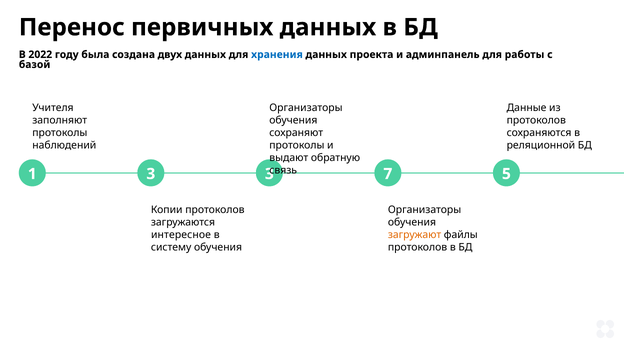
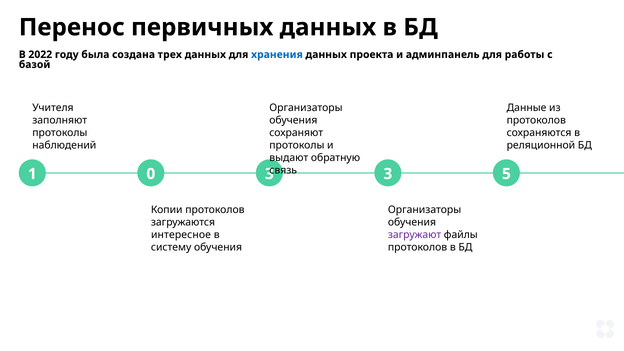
двух: двух -> трех (170, 55)
1 3: 3 -> 0 (151, 174)
3 7: 7 -> 3 (388, 174)
загружают colour: orange -> purple (415, 235)
